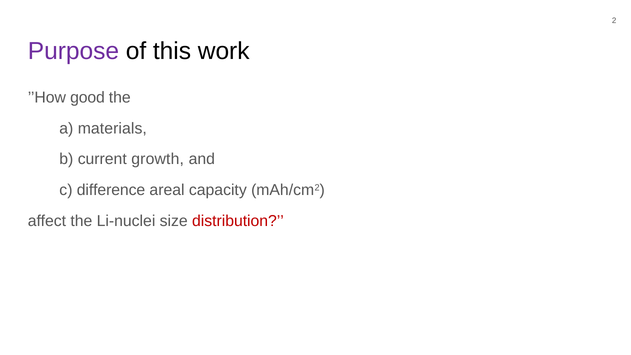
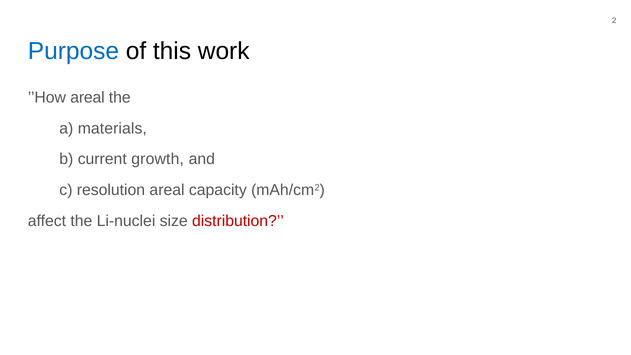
Purpose colour: purple -> blue (73, 51)
’’How good: good -> areal (88, 98)
difference: difference -> resolution (111, 190)
